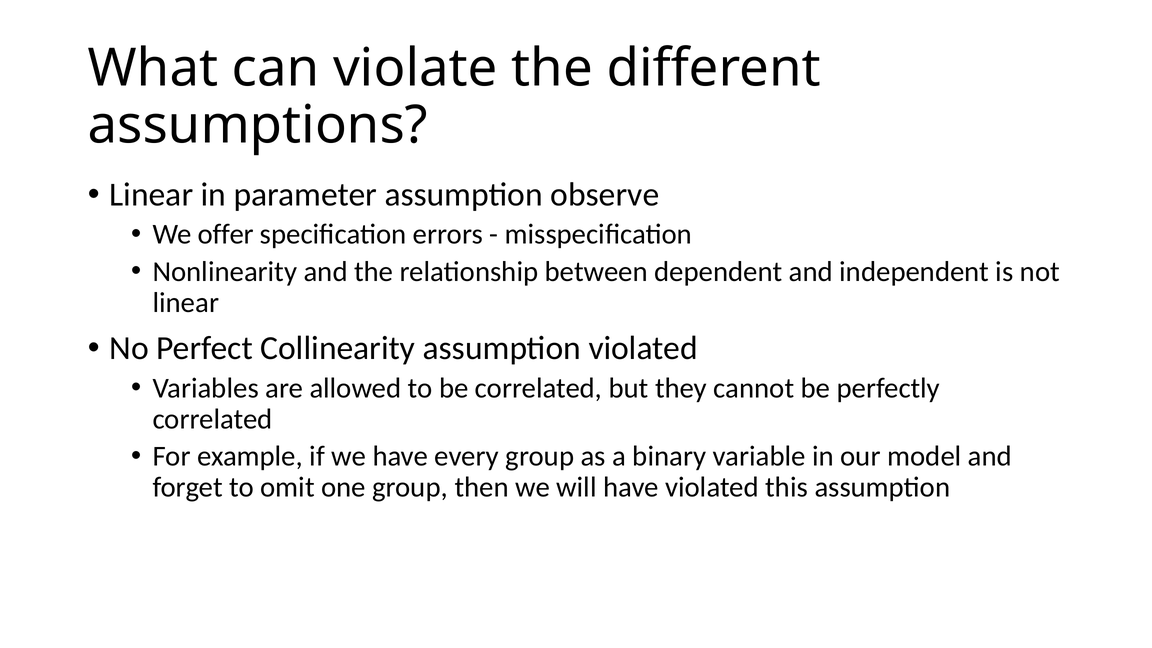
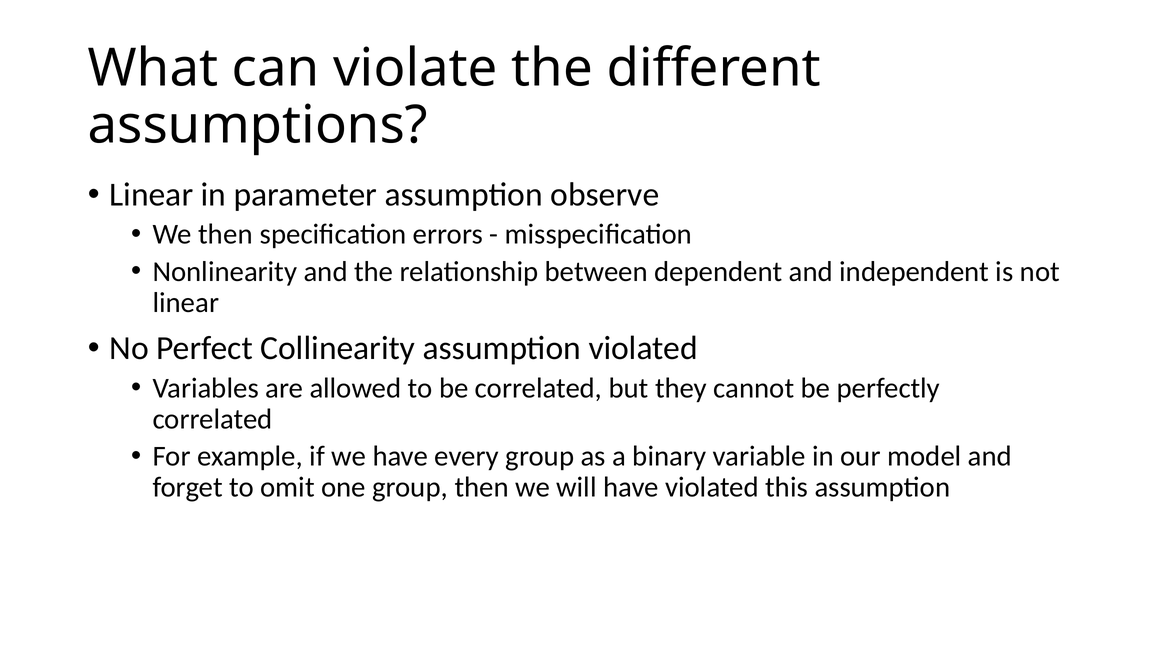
We offer: offer -> then (226, 234)
